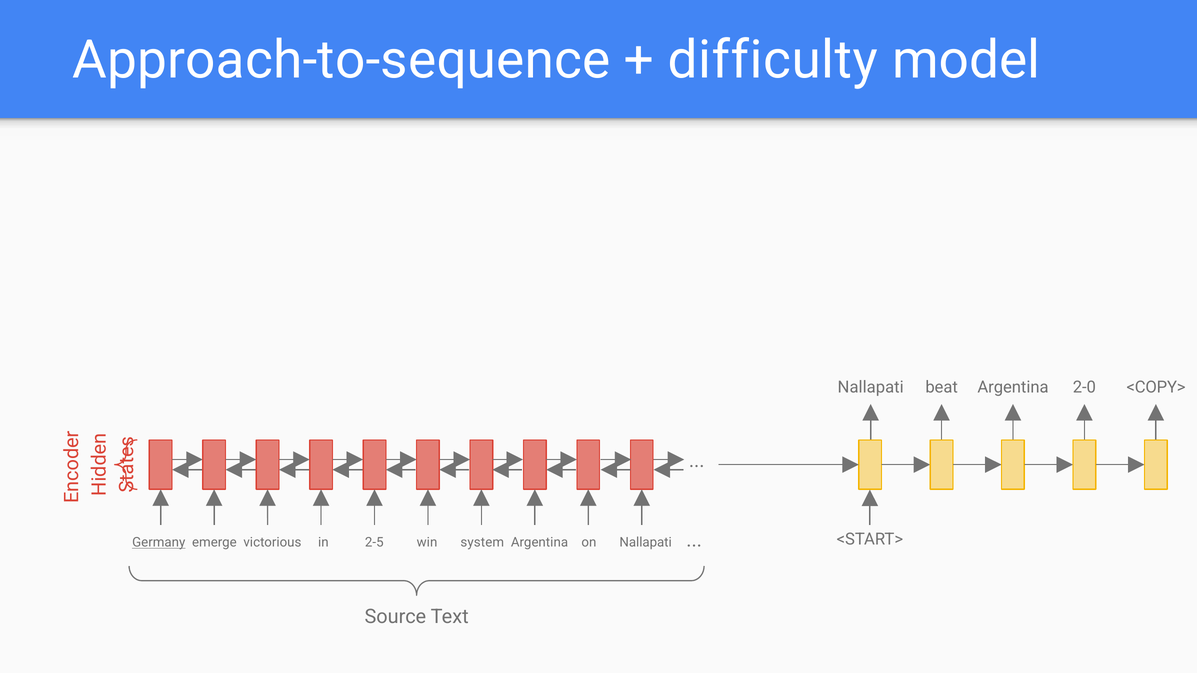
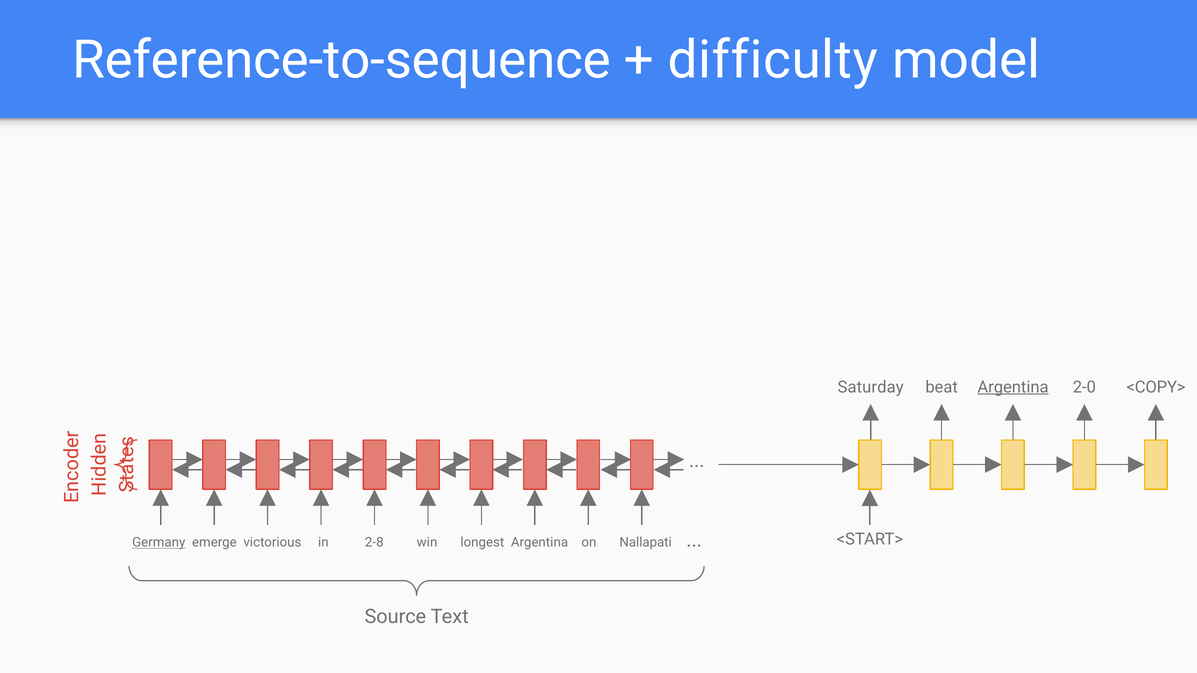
Approach-to-sequence: Approach-to-sequence -> Reference-to-sequence (342, 60)
Nallapati: Nallapati -> Saturday (871, 387)
Argentina underline: none -> present (1013, 387)
2-5: 2-5 -> 2-8 (374, 543)
system: system -> longest (482, 543)
